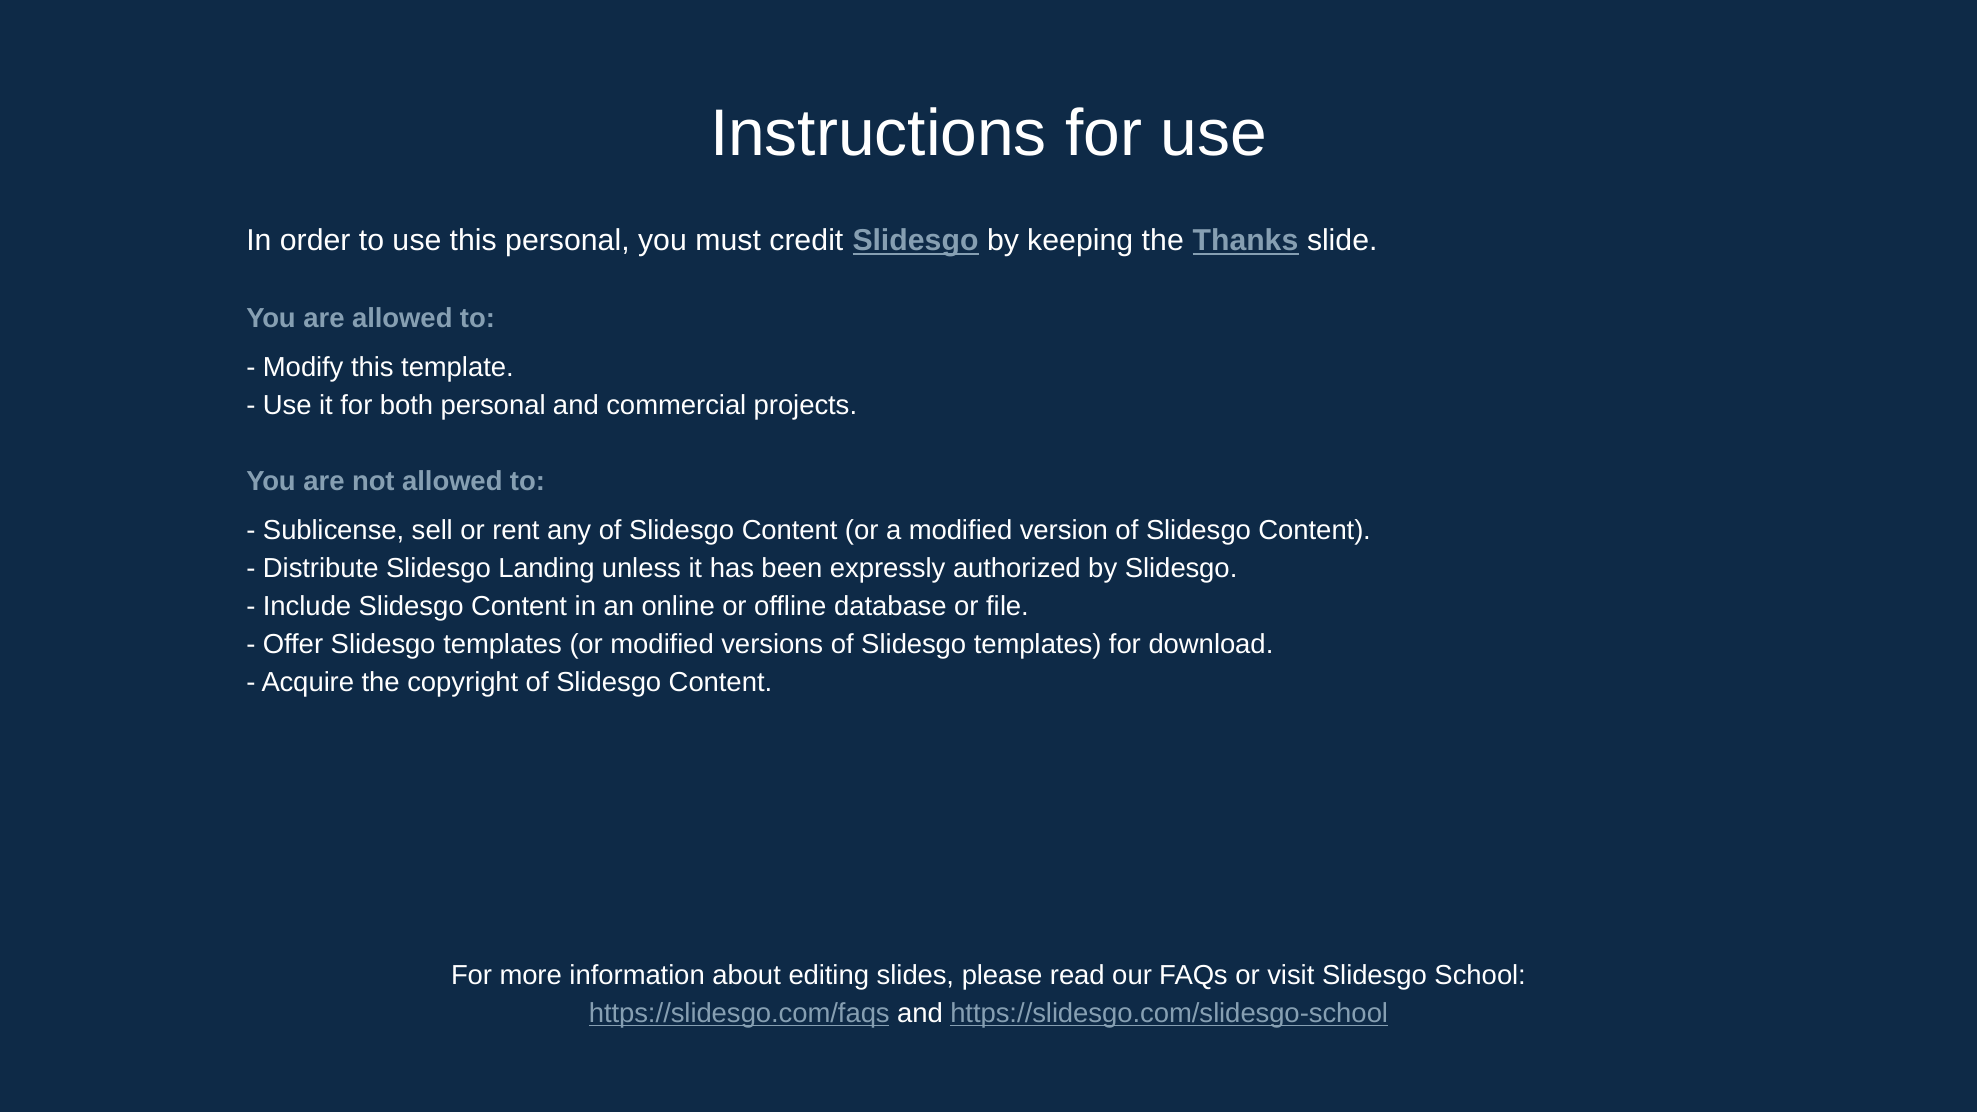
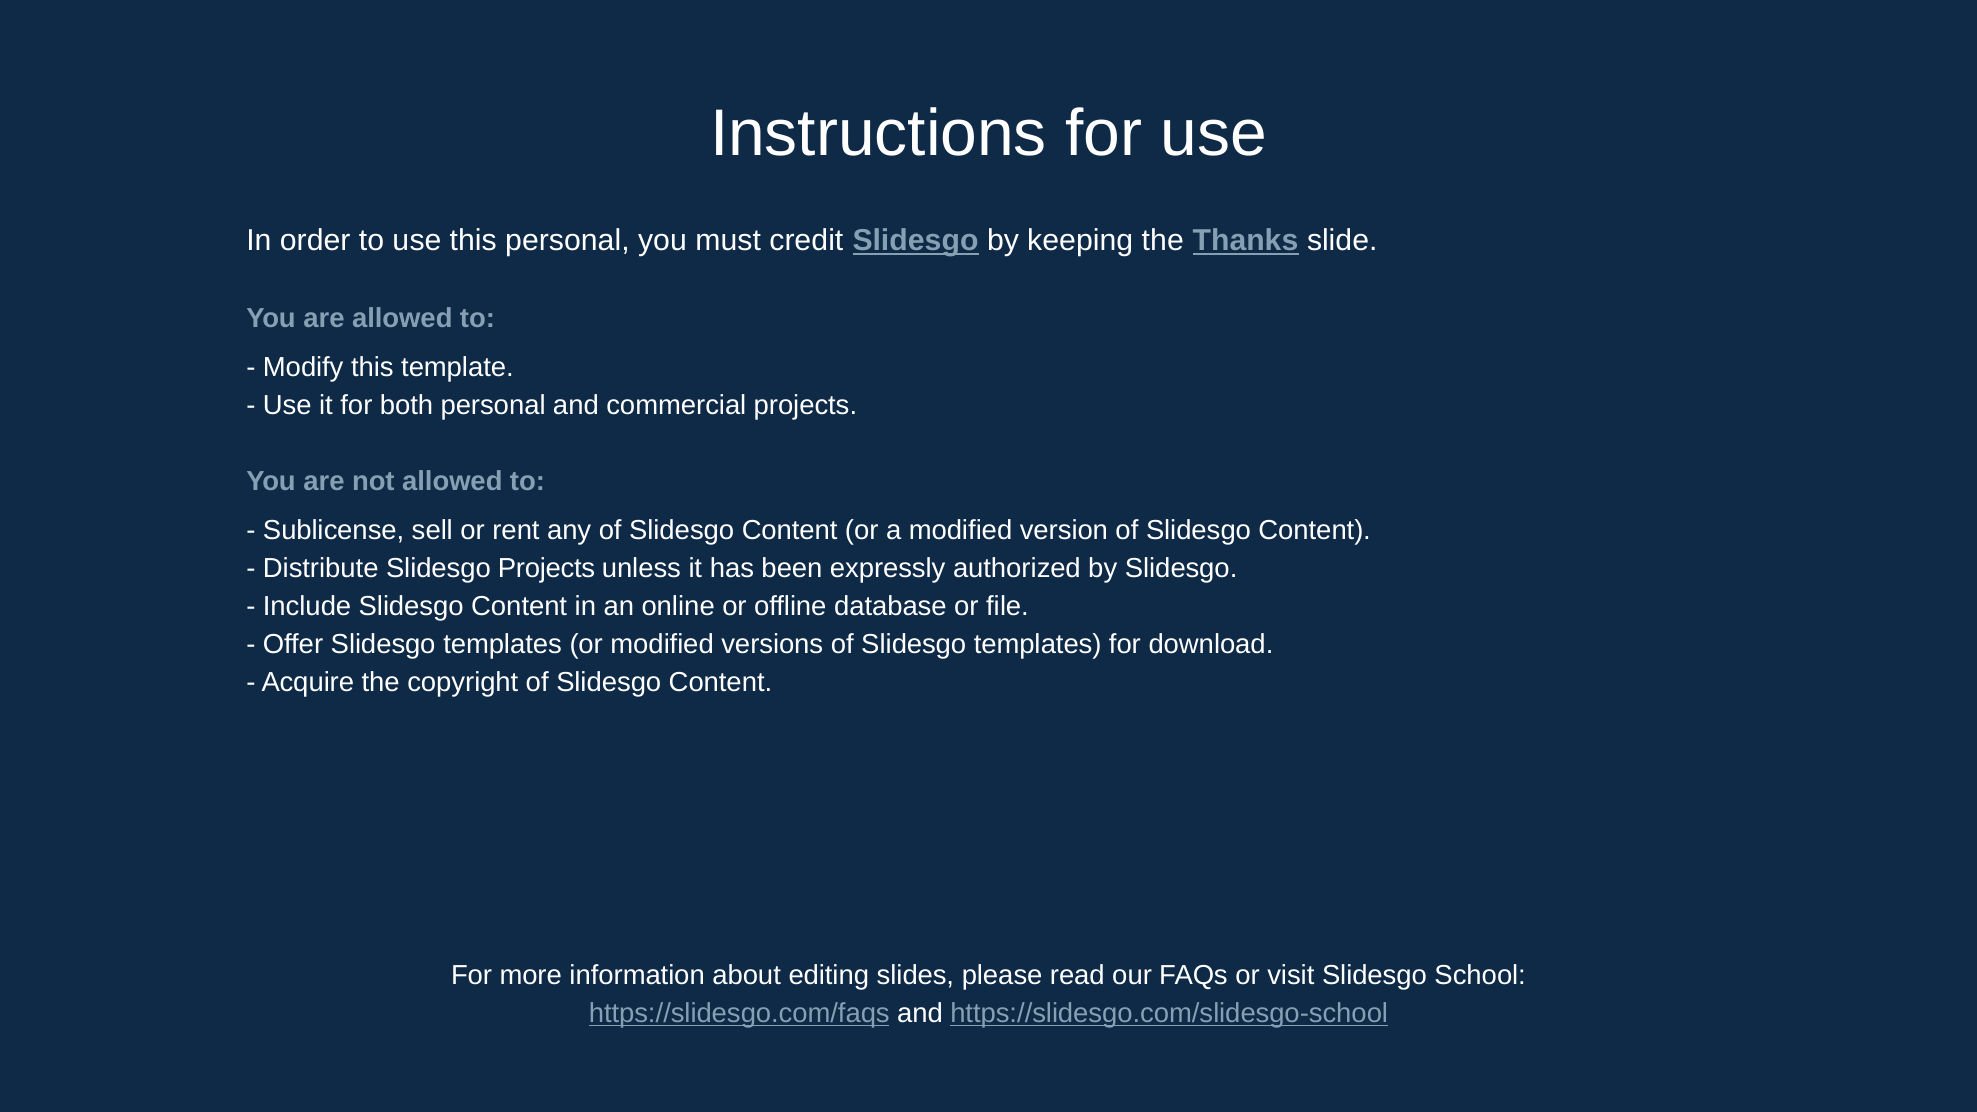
Slidesgo Landing: Landing -> Projects (546, 568)
